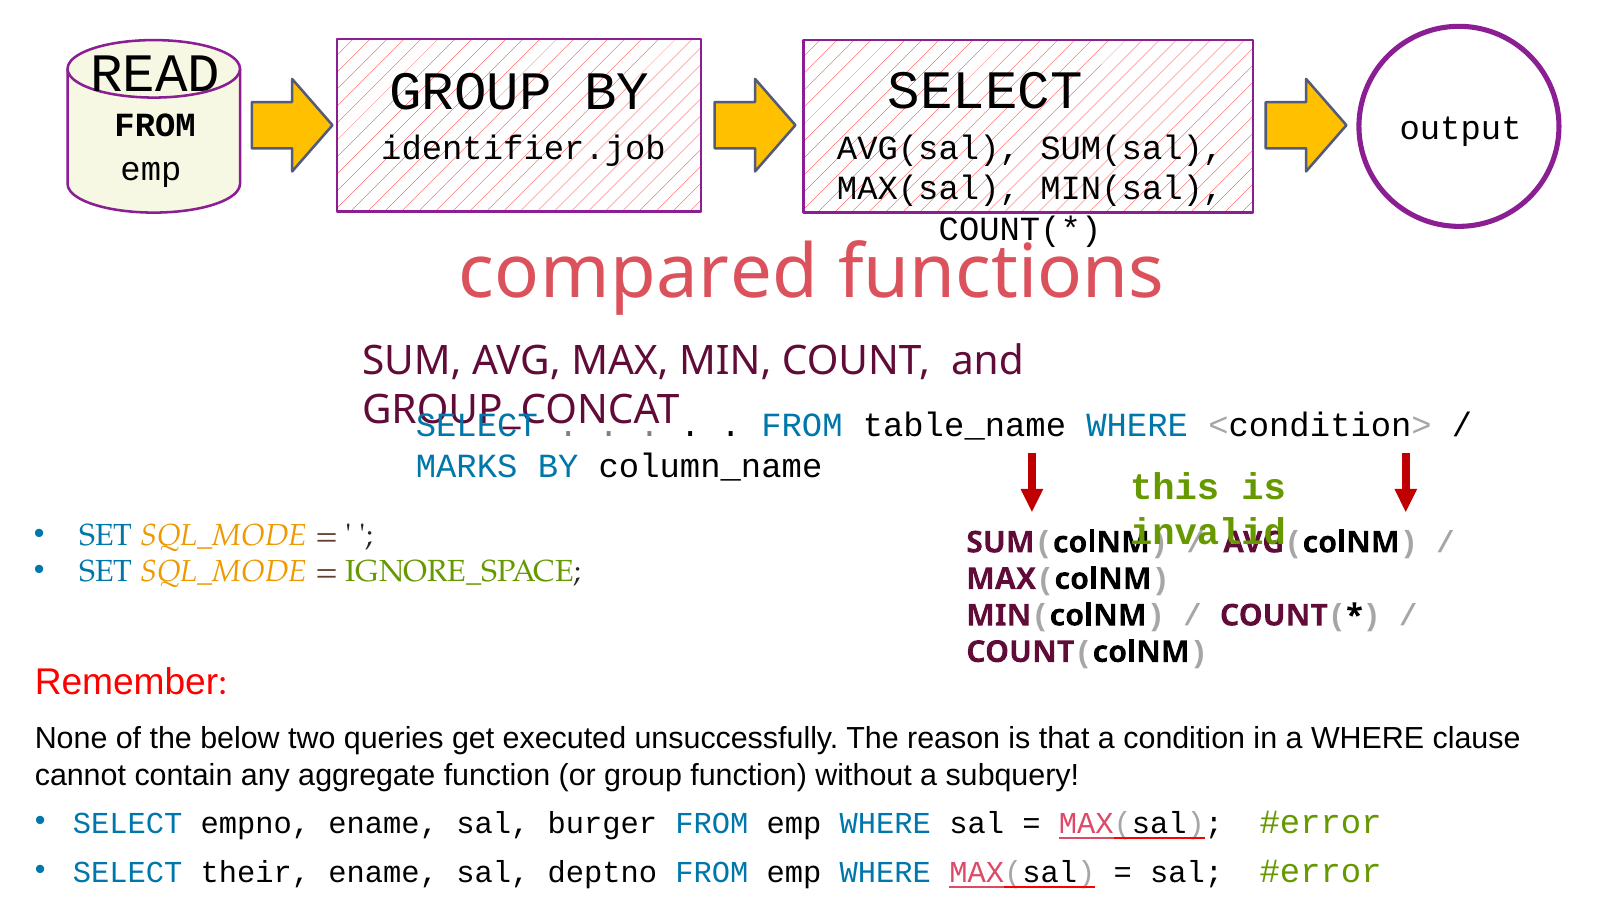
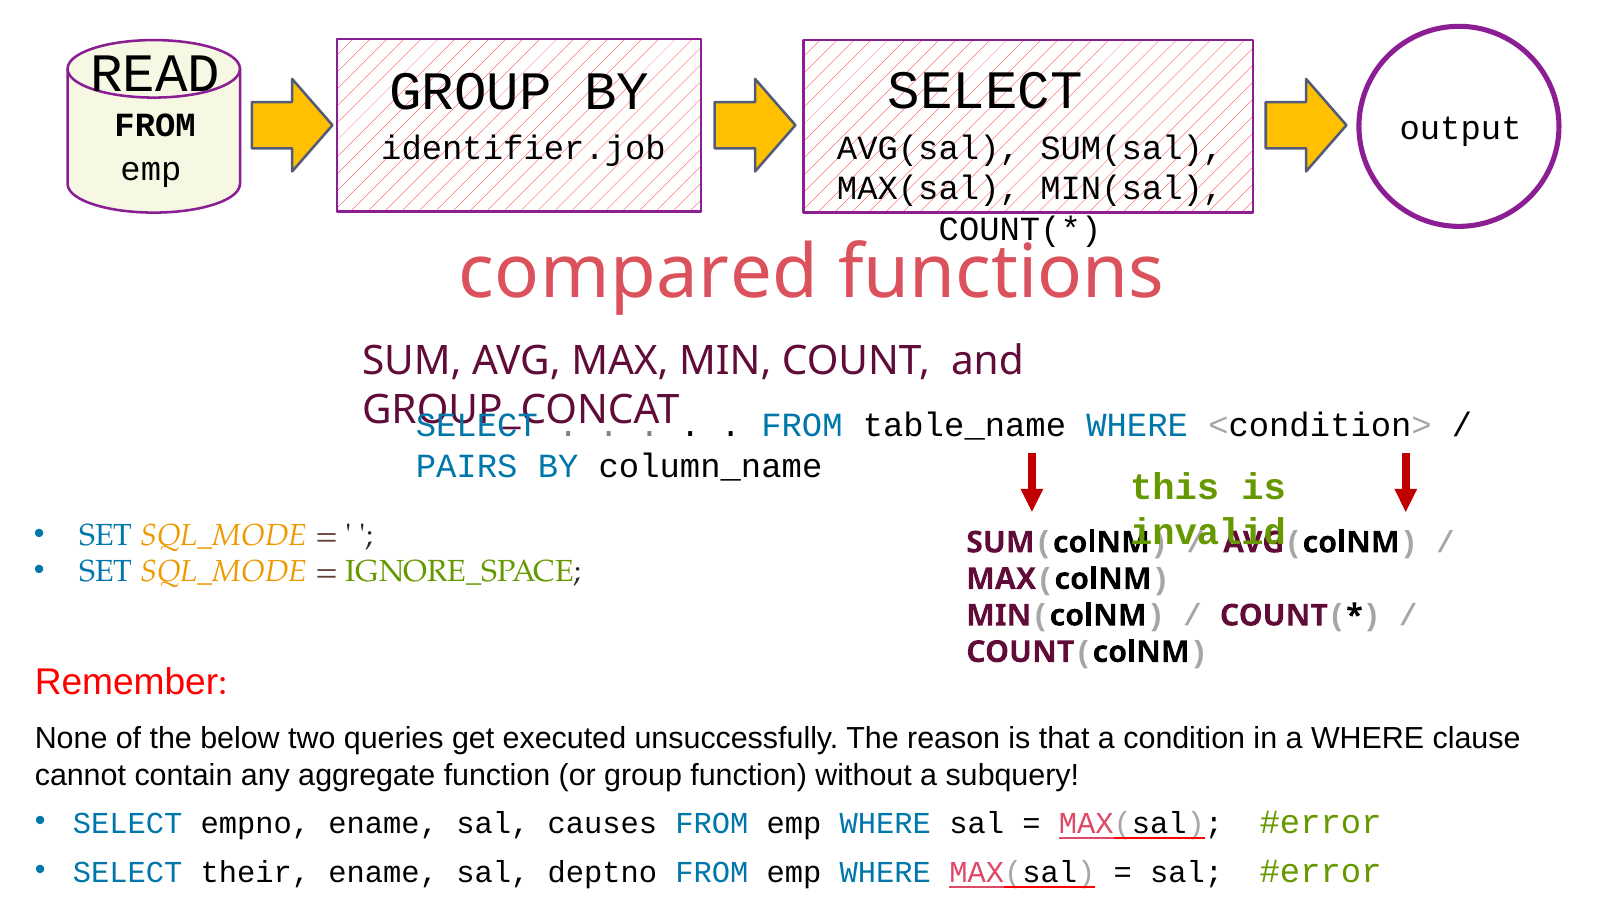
MARKS: MARKS -> PAIRS (467, 466)
burger: burger -> causes (602, 823)
